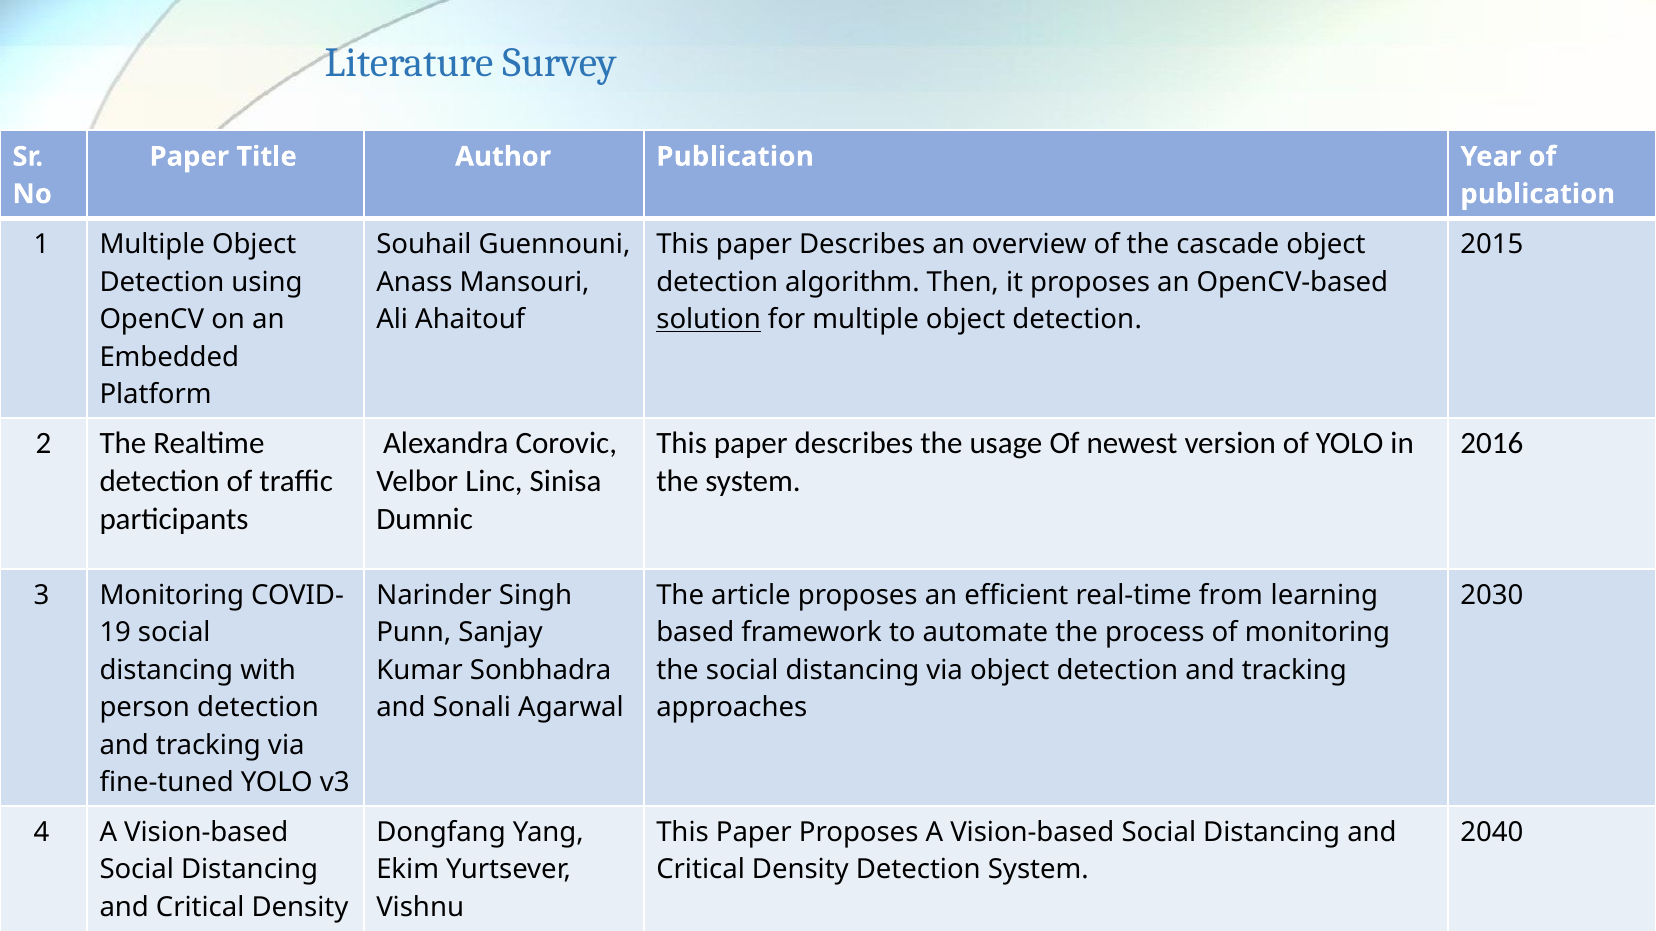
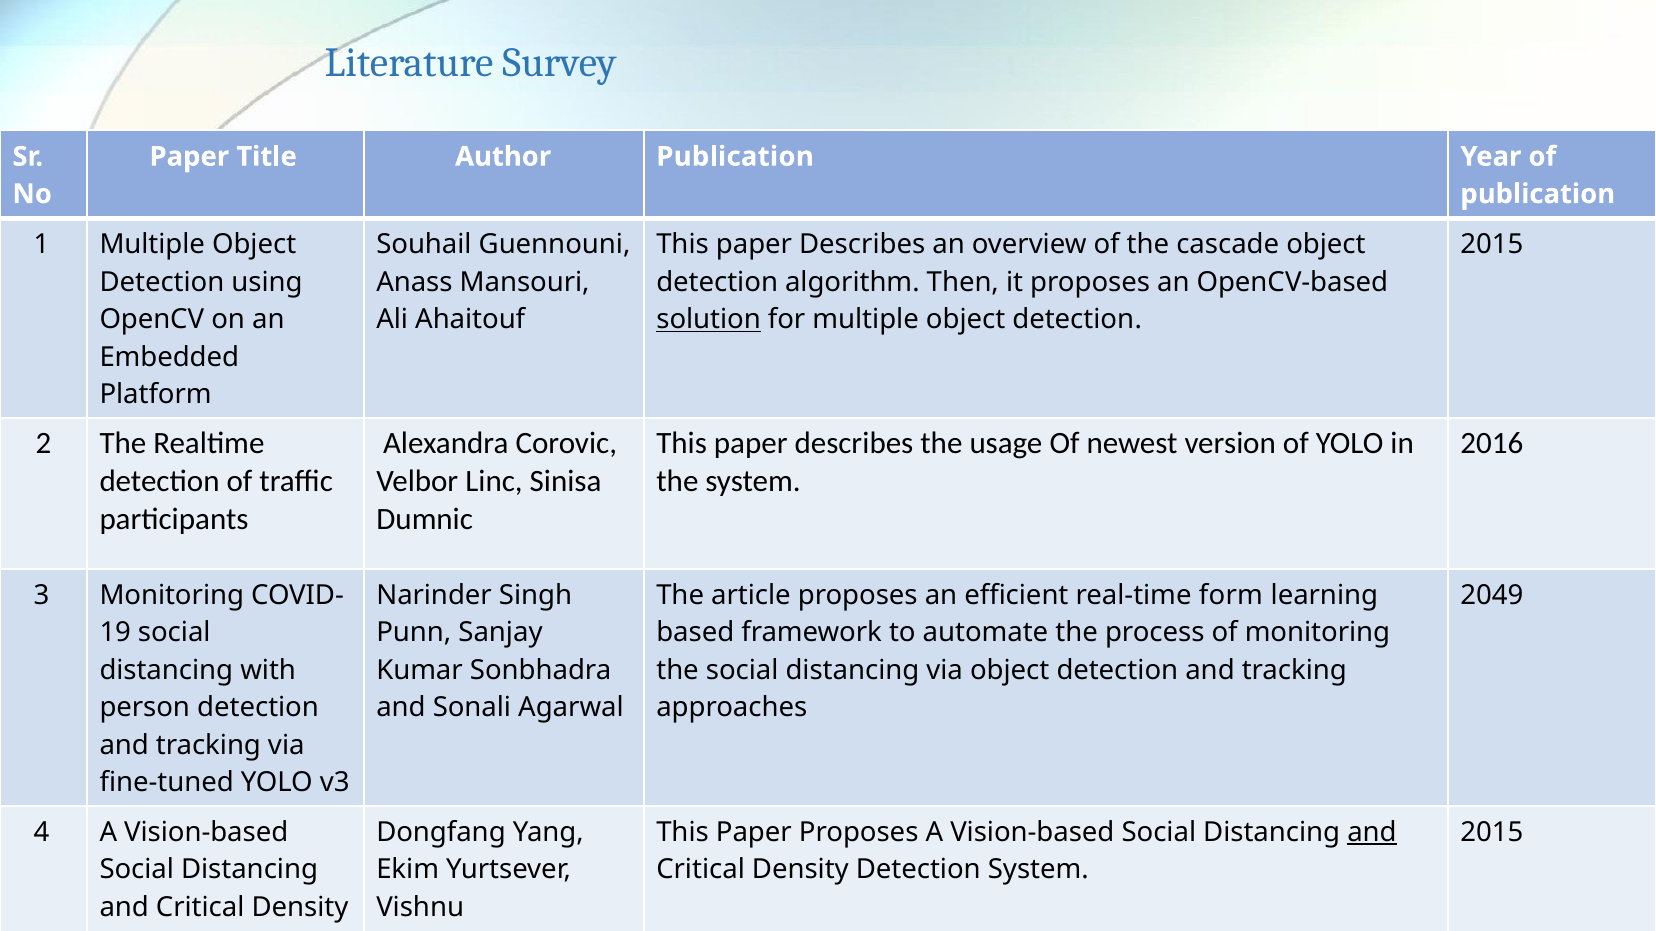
from: from -> form (1231, 596)
2030: 2030 -> 2049 (1492, 596)
and underline: none -> present (1372, 833)
2040: 2040 -> 2015 (1492, 833)
